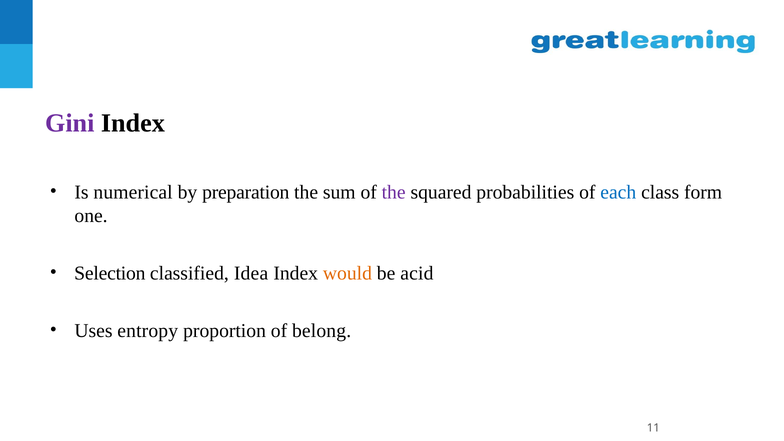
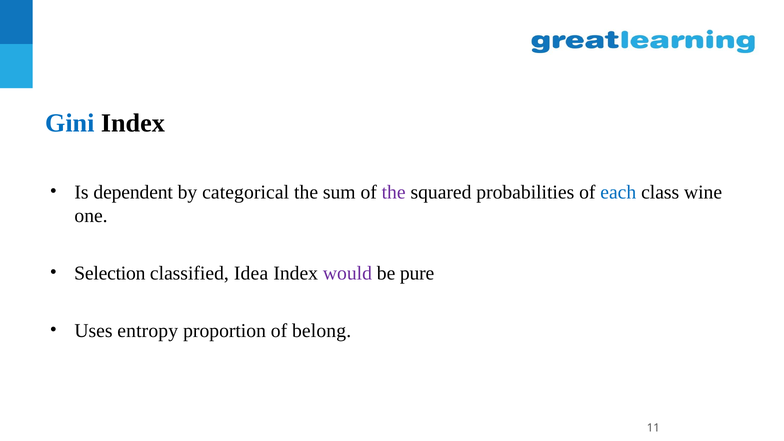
Gini colour: purple -> blue (70, 123)
numerical: numerical -> dependent (133, 192)
preparation: preparation -> categorical (246, 192)
form: form -> wine (703, 192)
would colour: orange -> purple (347, 273)
acid: acid -> pure (417, 273)
